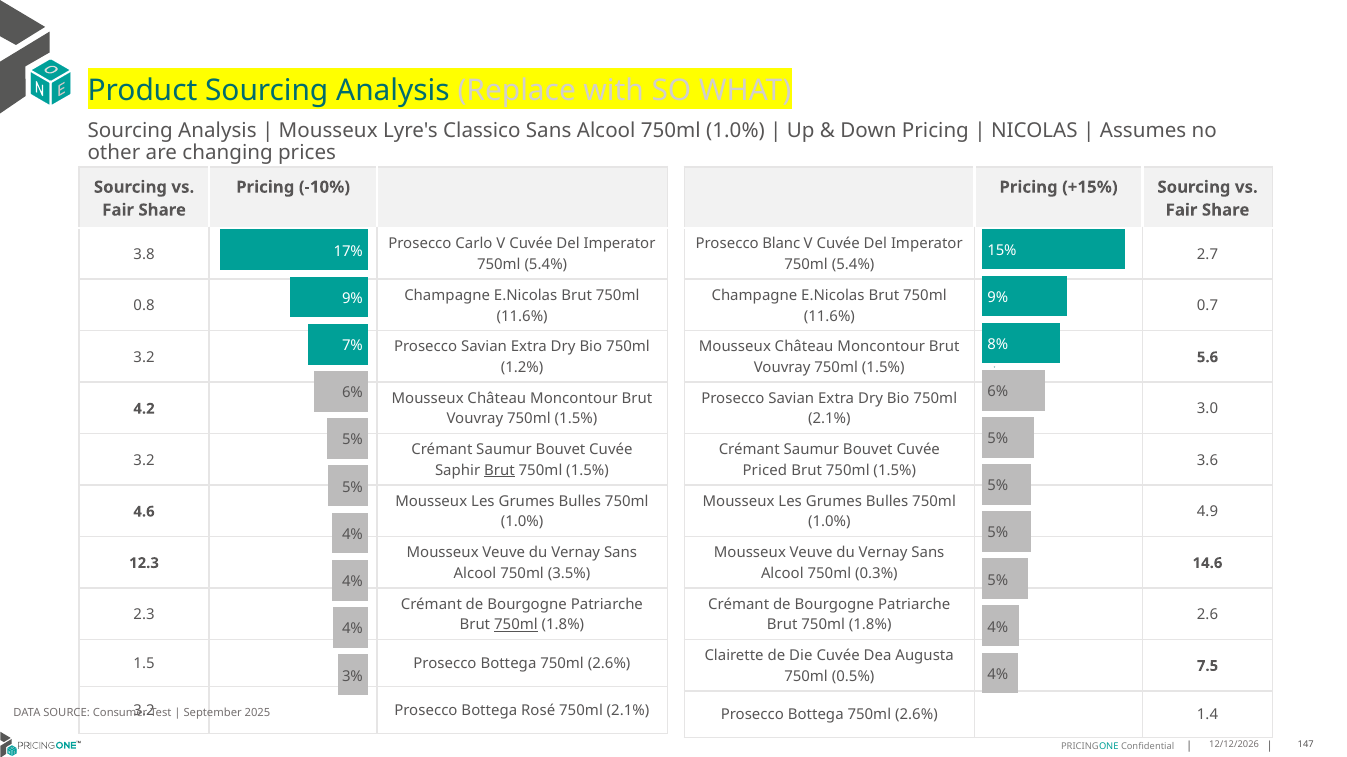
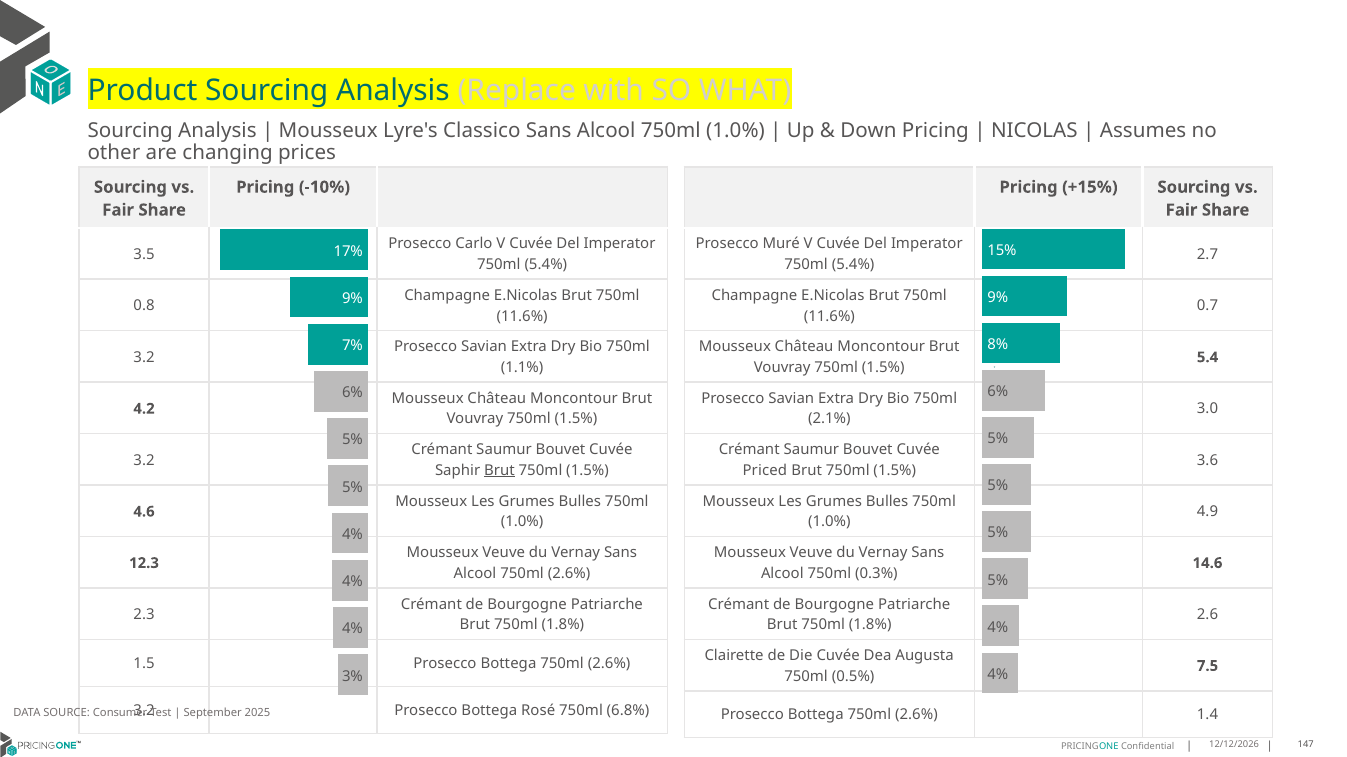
Blanc: Blanc -> Muré (781, 244)
3.8: 3.8 -> 3.5 (144, 255)
5.6: 5.6 -> 5.4 (1208, 358)
1.2%: 1.2% -> 1.1% (522, 368)
Alcool 750ml 3.5%: 3.5% -> 2.6% (569, 574)
750ml underline: present -> none (516, 625)
Rosé 750ml 2.1%: 2.1% -> 6.8% (628, 711)
